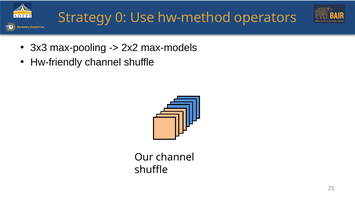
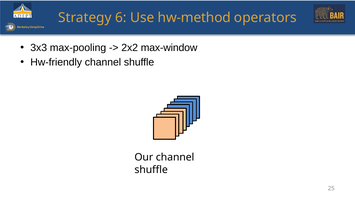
0: 0 -> 6 (121, 18)
max-models: max-models -> max-window (169, 48)
